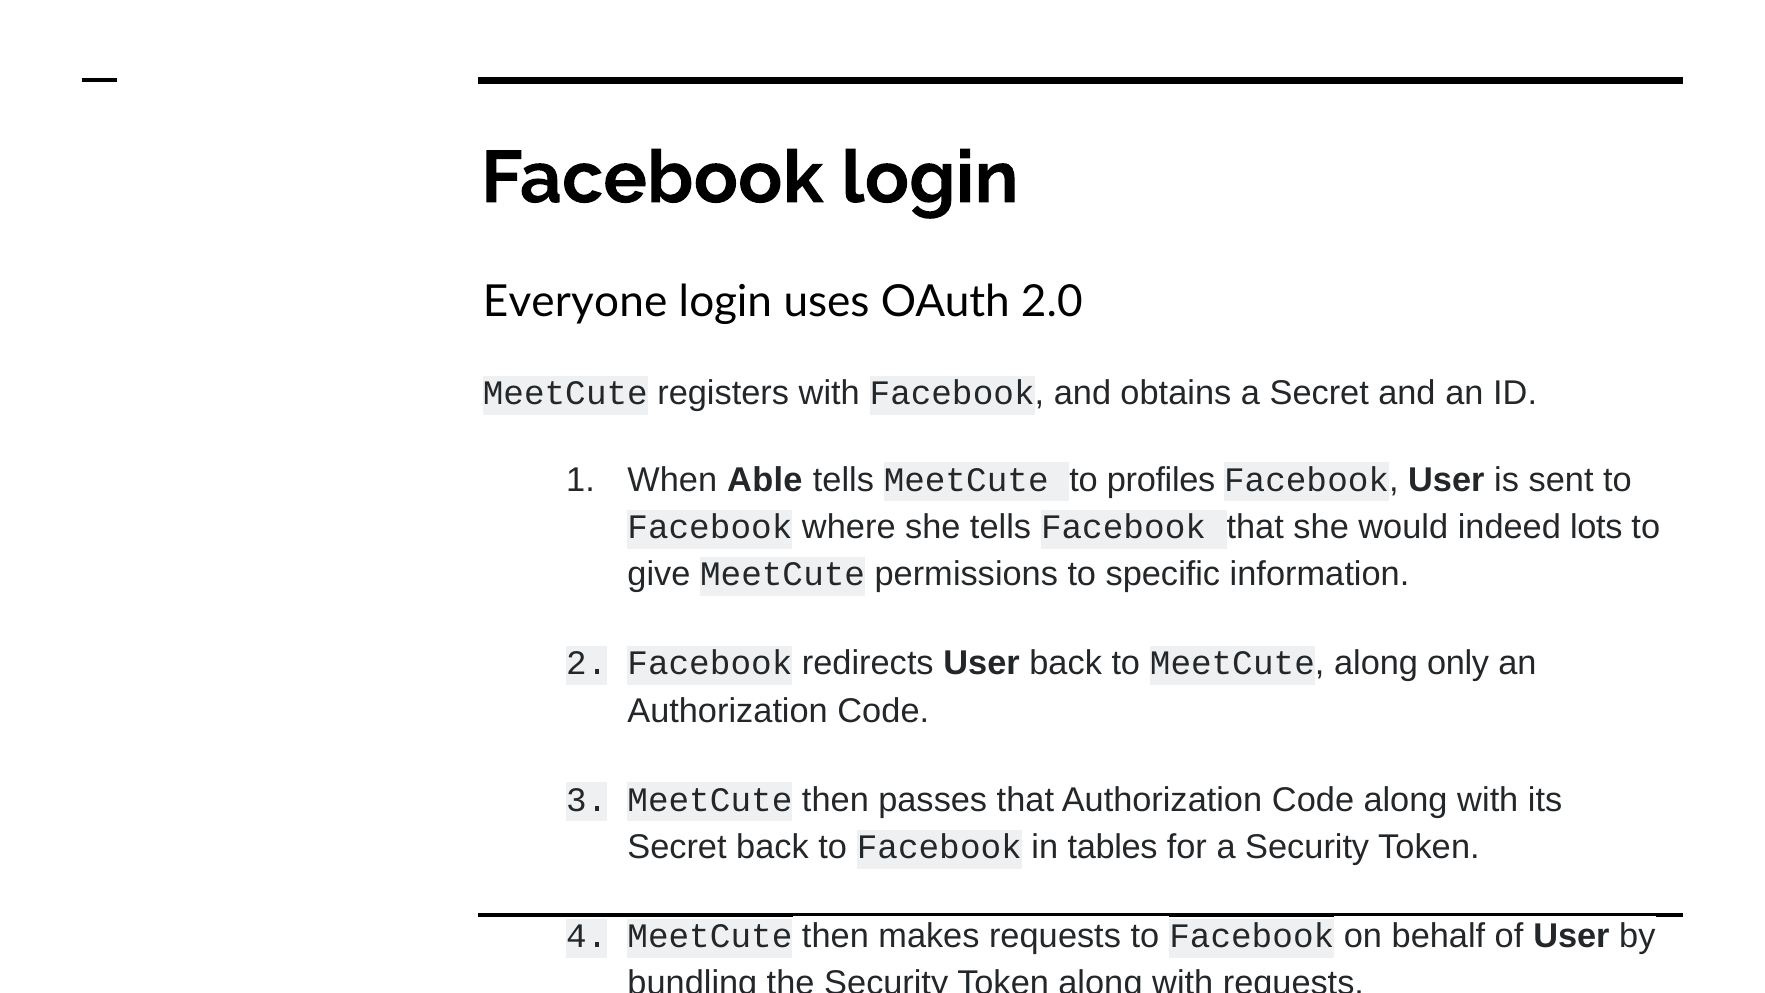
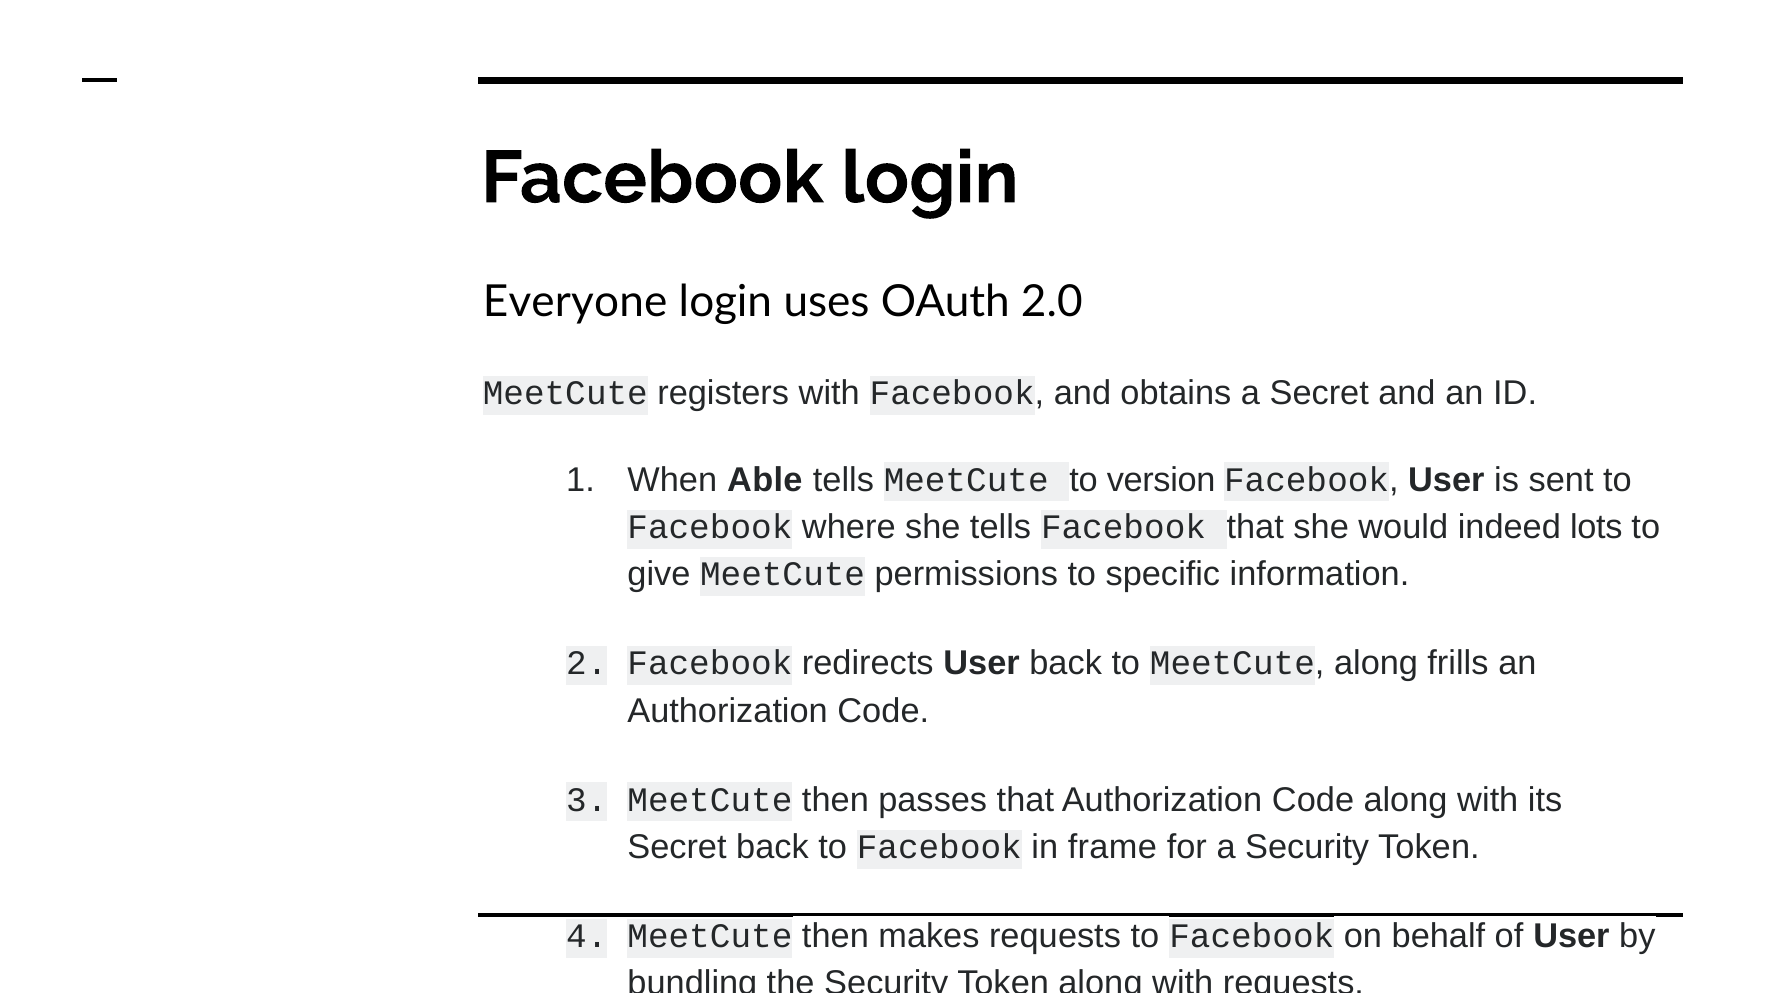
profiles: profiles -> version (1161, 480)
only: only -> frills (1458, 663)
tables: tables -> frame (1112, 847)
